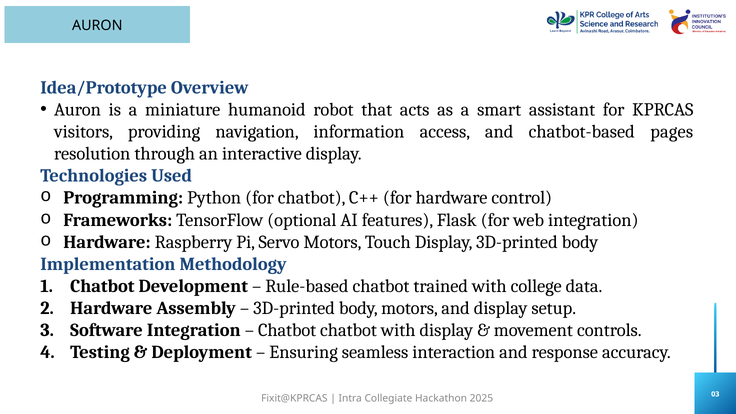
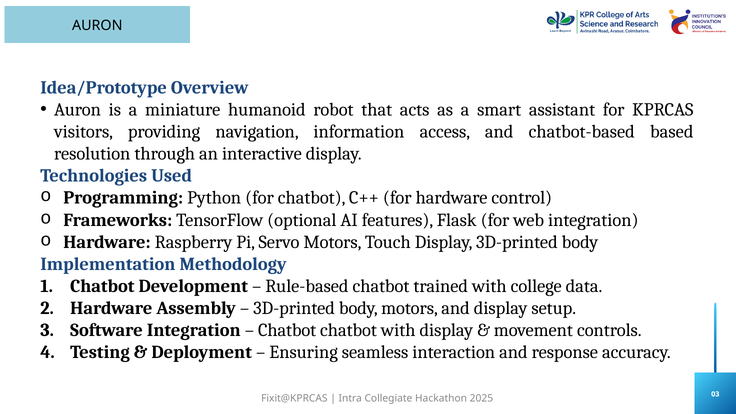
pages: pages -> based (672, 132)
